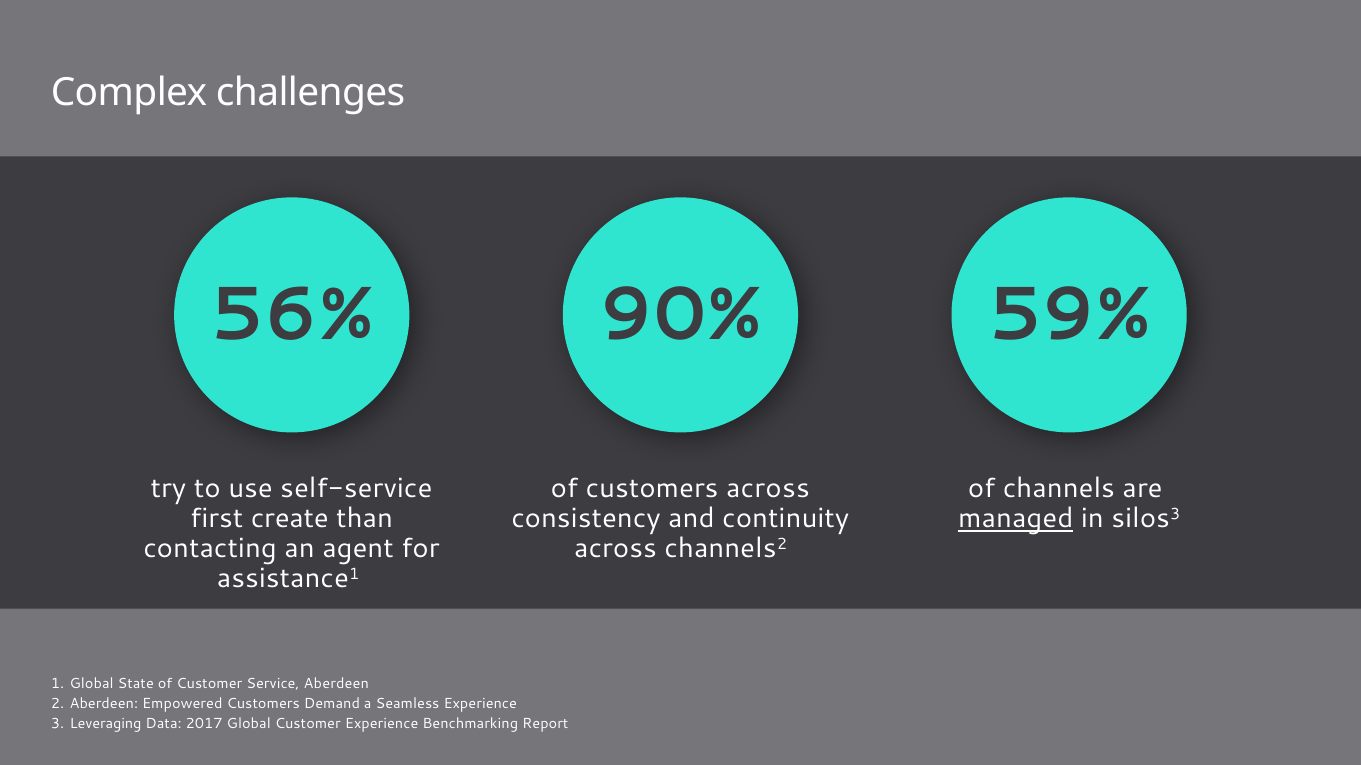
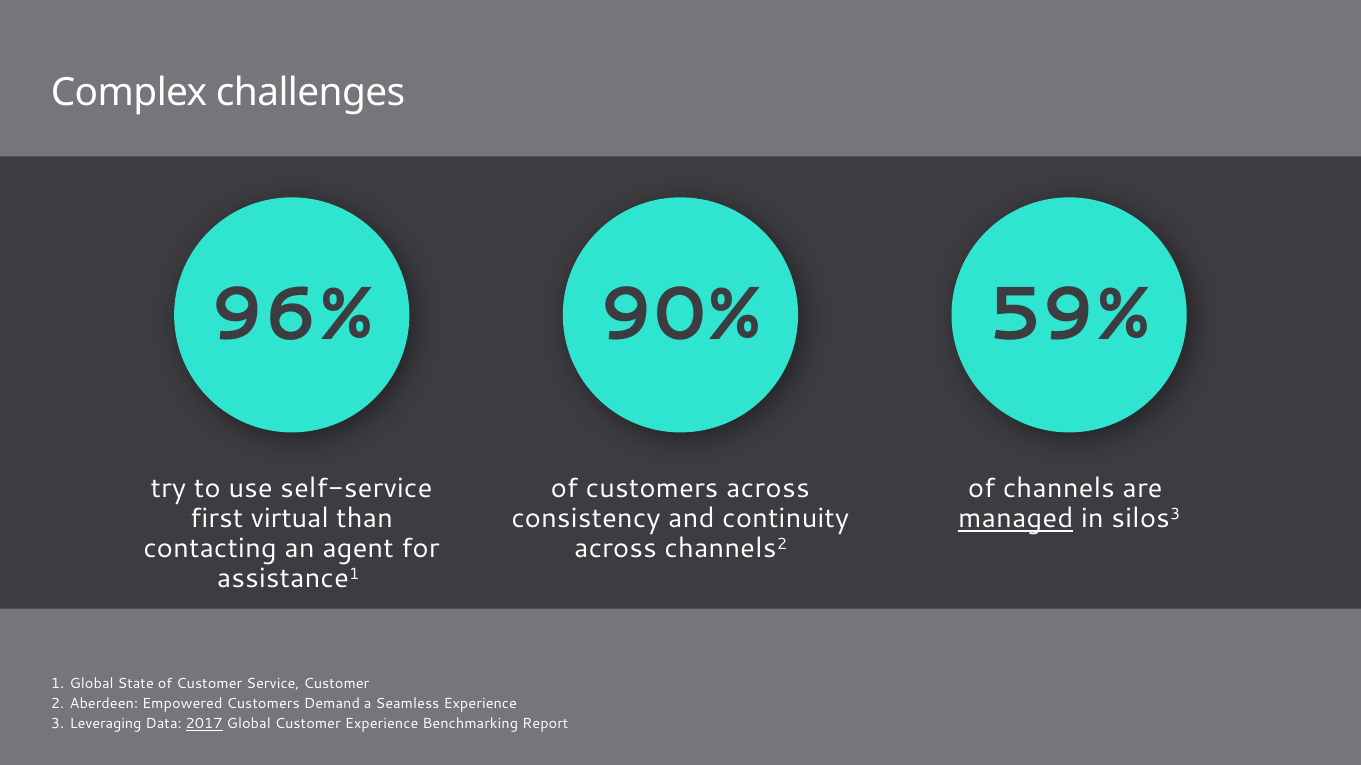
56%: 56% -> 96% (292, 315)
create: create -> virtual (290, 519)
Service Aberdeen: Aberdeen -> Customer (336, 684)
2017 underline: none -> present (204, 724)
